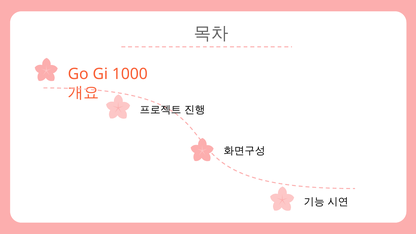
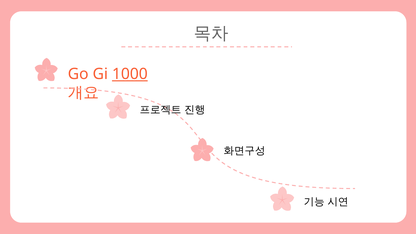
1000 underline: none -> present (130, 74)
